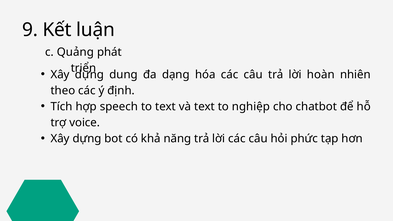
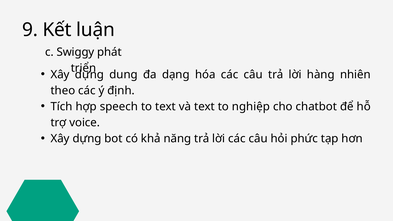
Quảng: Quảng -> Swiggy (75, 52)
hoàn: hoàn -> hàng (321, 75)
